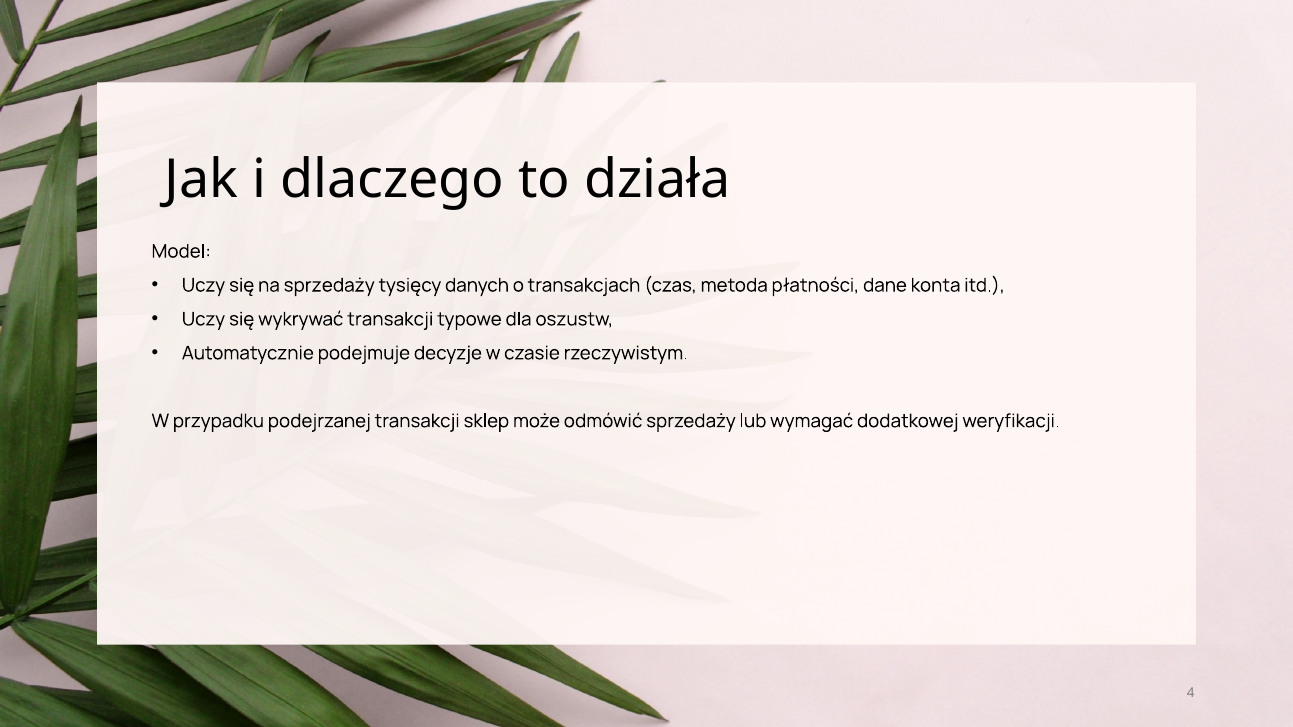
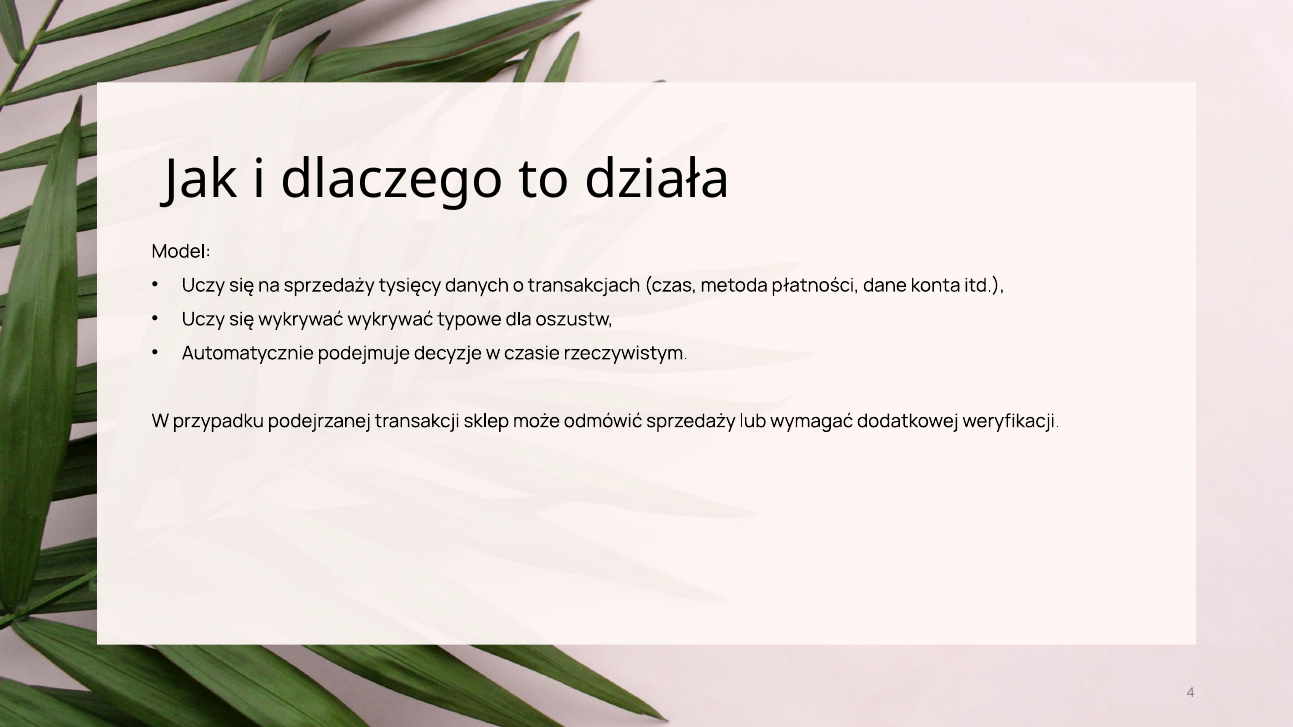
wykrywać transakcji: transakcji -> wykrywać (390, 319)
